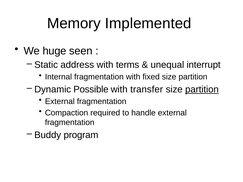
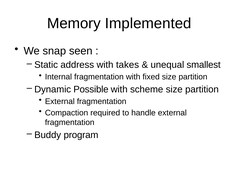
huge: huge -> snap (54, 51)
terms: terms -> takes (127, 65)
interrupt: interrupt -> smallest (204, 65)
transfer: transfer -> scheme (147, 90)
partition underline: present -> none (202, 90)
